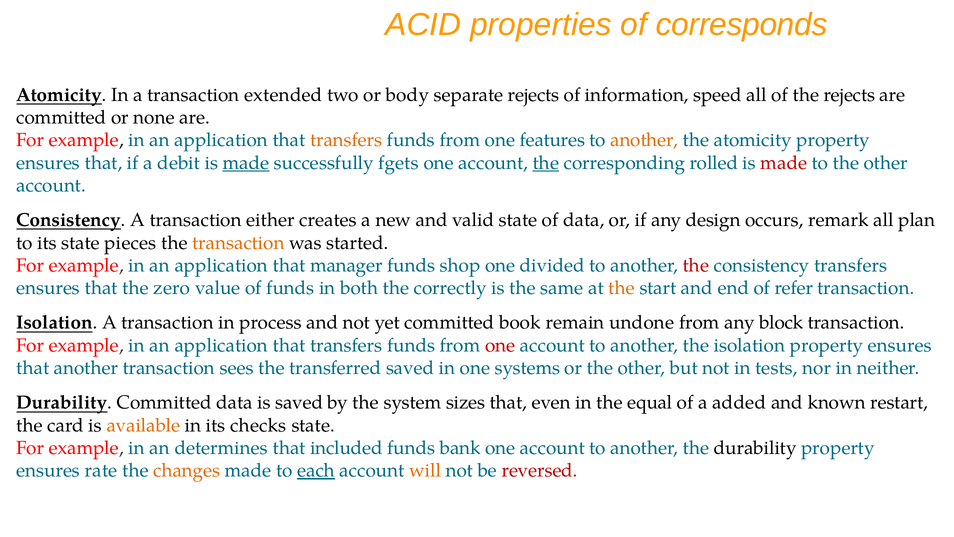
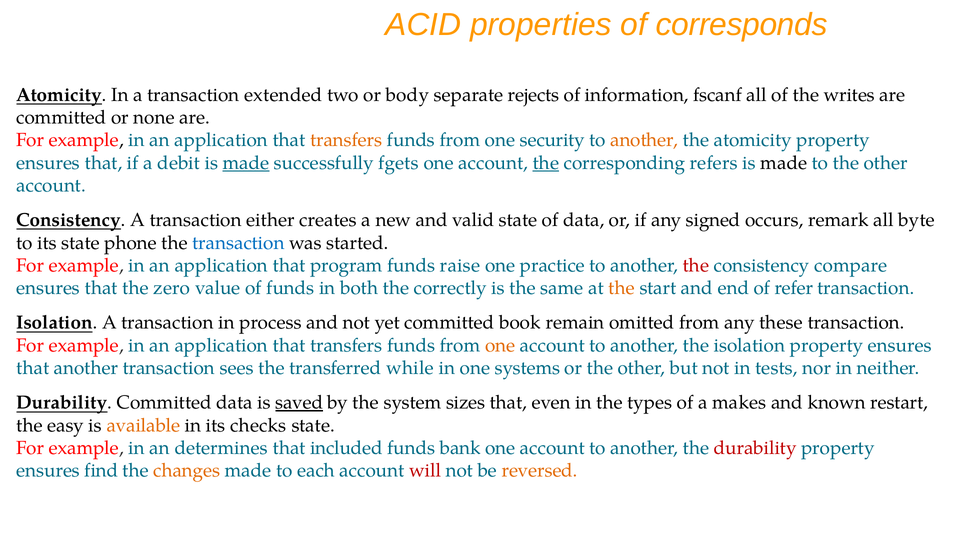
speed: speed -> fscanf (718, 95)
the rejects: rejects -> writes (849, 95)
features: features -> security (552, 140)
rolled: rolled -> refers (714, 163)
made colour: red -> black (784, 163)
design: design -> signed (713, 220)
plan: plan -> byte (917, 220)
pieces: pieces -> phone (131, 243)
transaction colour: orange -> blue (238, 243)
manager: manager -> program (346, 265)
shop: shop -> raise (460, 265)
divided: divided -> practice (552, 265)
consistency transfers: transfers -> compare (851, 265)
undone: undone -> omitted (642, 323)
block: block -> these (781, 323)
one colour: red -> orange (500, 345)
transferred saved: saved -> while (410, 368)
saved underline: none -> present (299, 402)
equal: equal -> types (650, 402)
added: added -> makes (739, 402)
card: card -> easy (66, 425)
durability colour: black -> red (755, 448)
rate: rate -> find (101, 470)
each underline: present -> none (316, 470)
will colour: orange -> red (425, 470)
reversed colour: red -> orange (540, 470)
